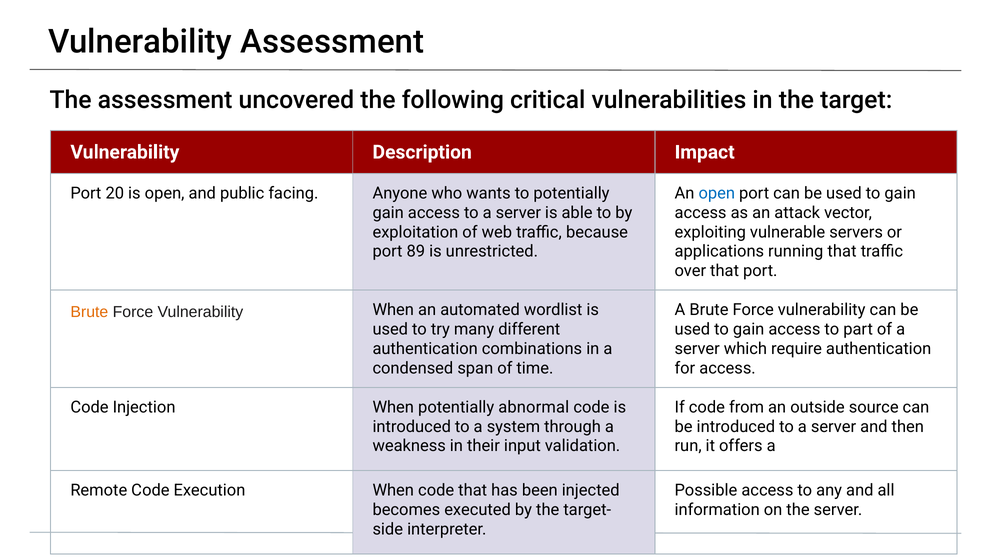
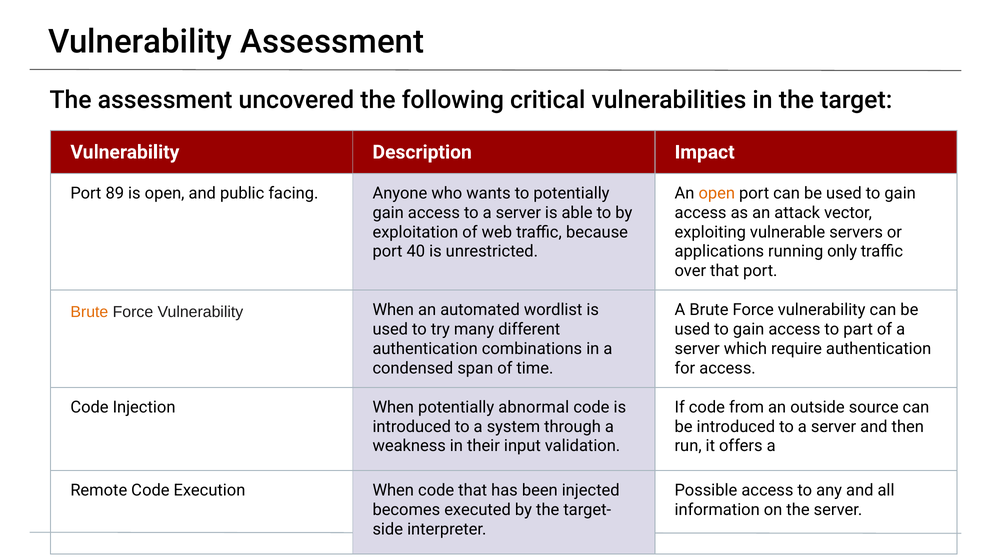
20: 20 -> 89 (115, 193)
open colour: blue -> orange (717, 193)
89: 89 -> 40 (416, 251)
running that: that -> only (842, 251)
